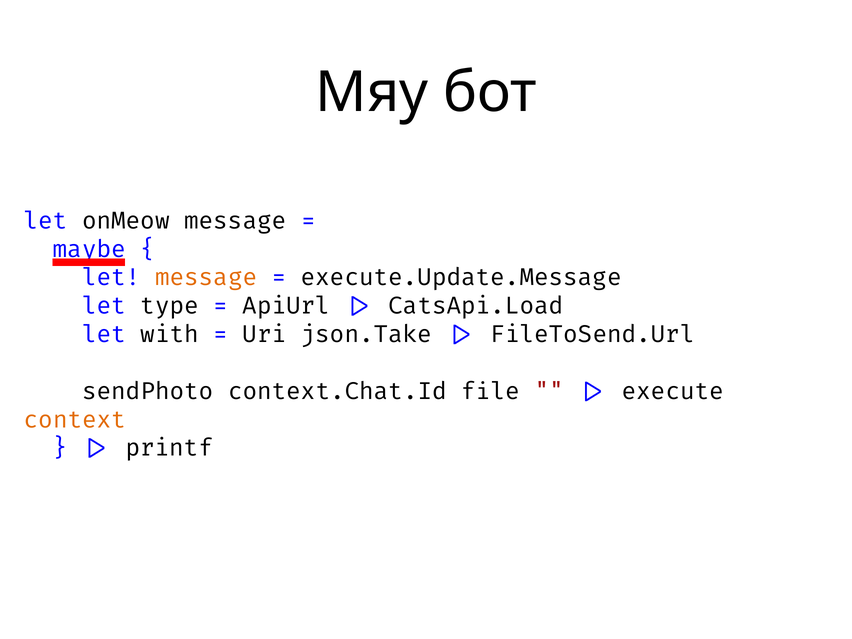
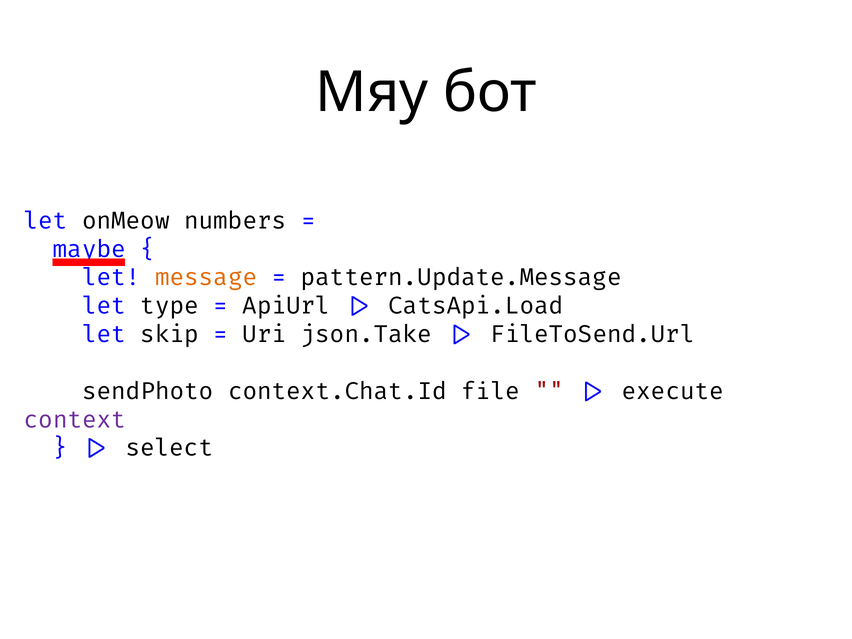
onMeow message: message -> numbers (235, 221)
execute.Update.Message: execute.Update.Message -> pattern.Update.Message (461, 278)
with: with -> skip (170, 334)
context colour: orange -> purple (75, 420)
printf: printf -> select (169, 448)
